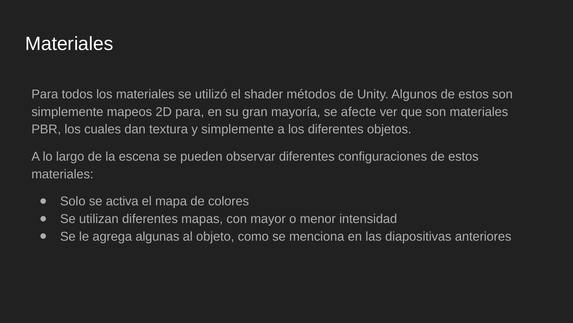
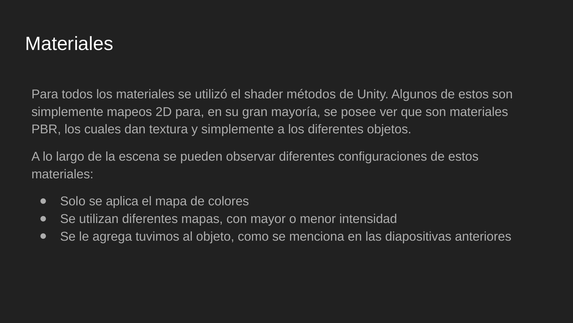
afecte: afecte -> posee (359, 112)
activa: activa -> aplica (122, 201)
algunas: algunas -> tuvimos (157, 236)
